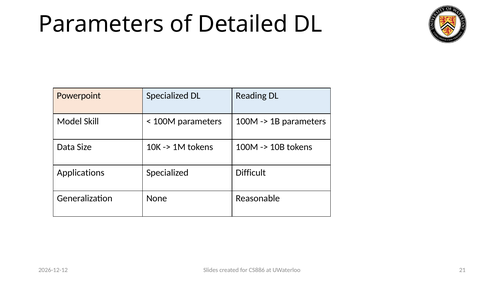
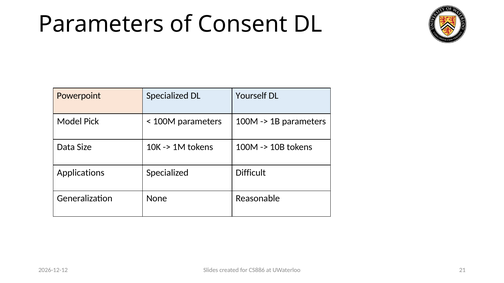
Detailed: Detailed -> Consent (243, 24)
Reading: Reading -> Yourself (251, 96)
Skill: Skill -> Pick (91, 122)
